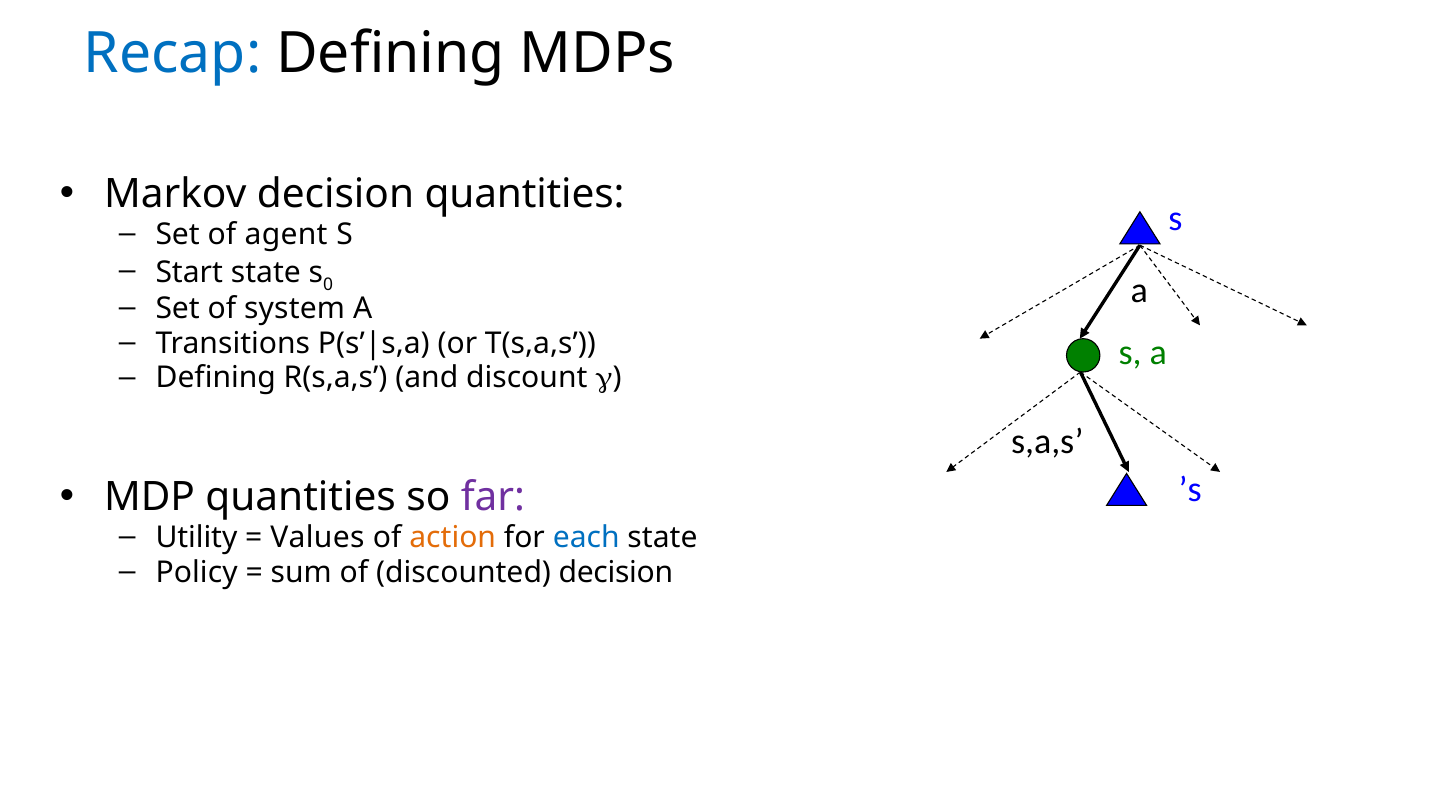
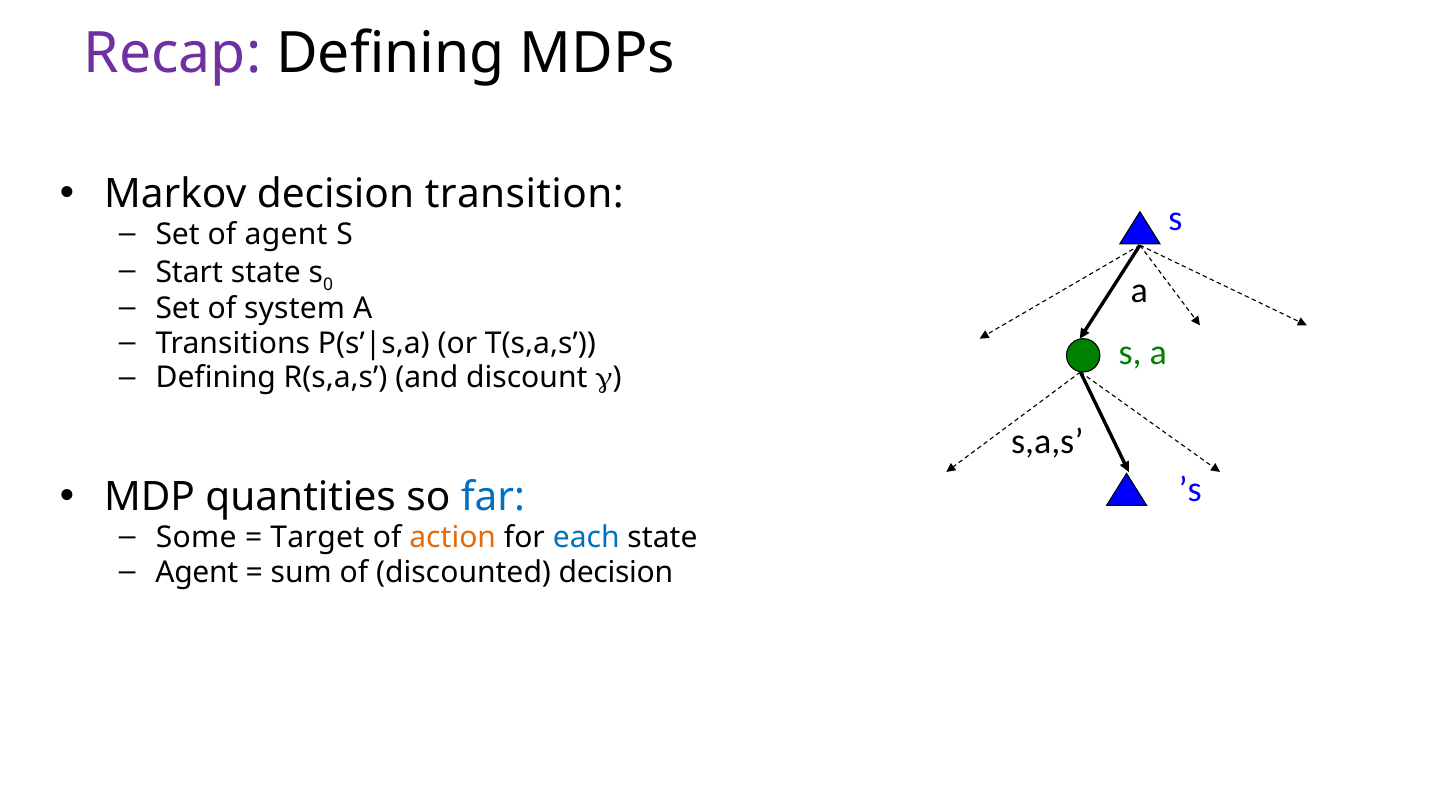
Recap colour: blue -> purple (173, 53)
decision quantities: quantities -> transition (524, 194)
far colour: purple -> blue (493, 497)
Utility: Utility -> Some (196, 538)
Values: Values -> Target (317, 538)
Policy: Policy -> Agent (197, 573)
